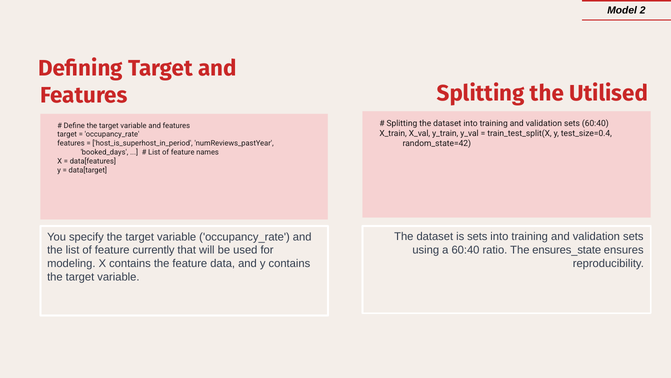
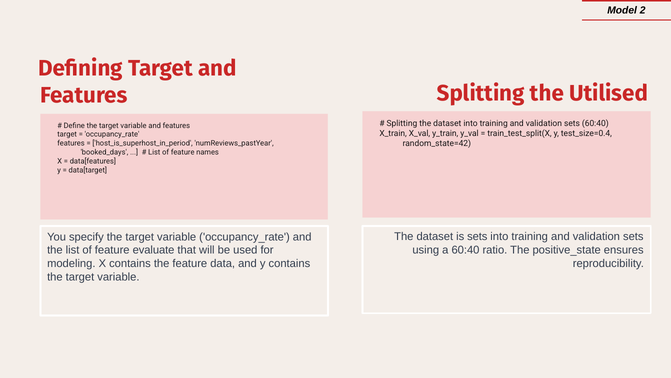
currently: currently -> evaluate (154, 250)
ensures_state: ensures_state -> positive_state (567, 250)
